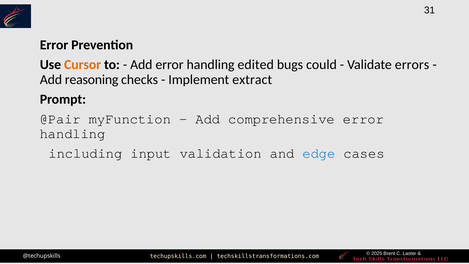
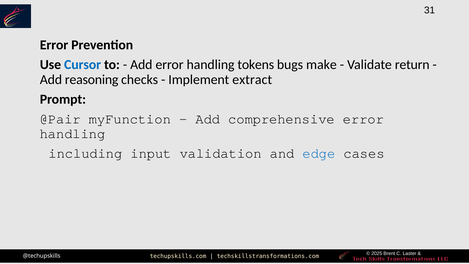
Cursor colour: orange -> blue (83, 65)
edited: edited -> tokens (256, 65)
could: could -> make (321, 65)
errors: errors -> return (412, 65)
